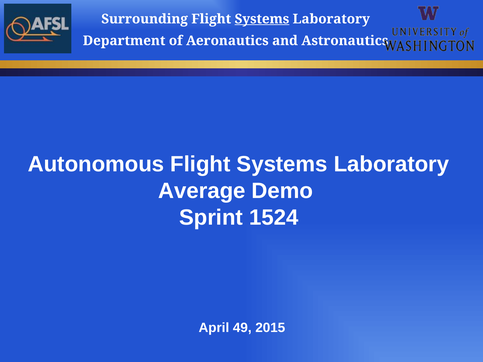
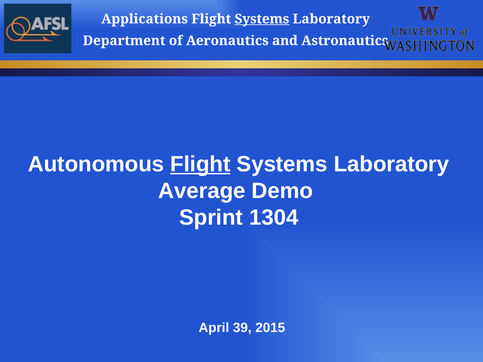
Surrounding: Surrounding -> Applications (145, 19)
Flight underline: none -> present (200, 164)
1524: 1524 -> 1304 (274, 218)
49: 49 -> 39 (242, 328)
